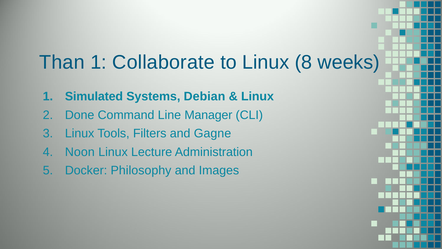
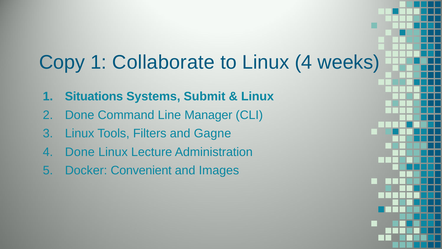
Than: Than -> Copy (62, 62)
Linux 8: 8 -> 4 (303, 62)
Simulated: Simulated -> Situations (94, 96)
Debian: Debian -> Submit (205, 96)
Noon: Noon -> Done (80, 152)
Philosophy: Philosophy -> Convenient (141, 170)
